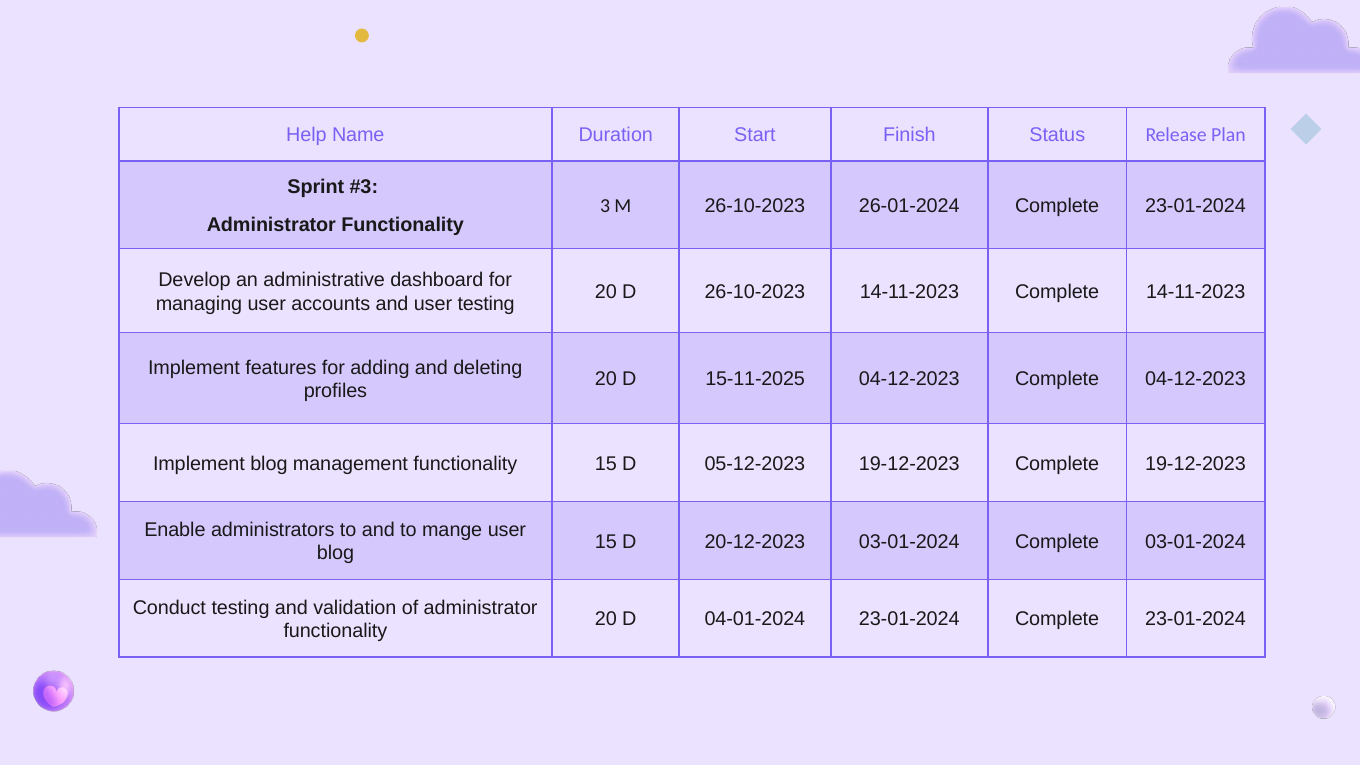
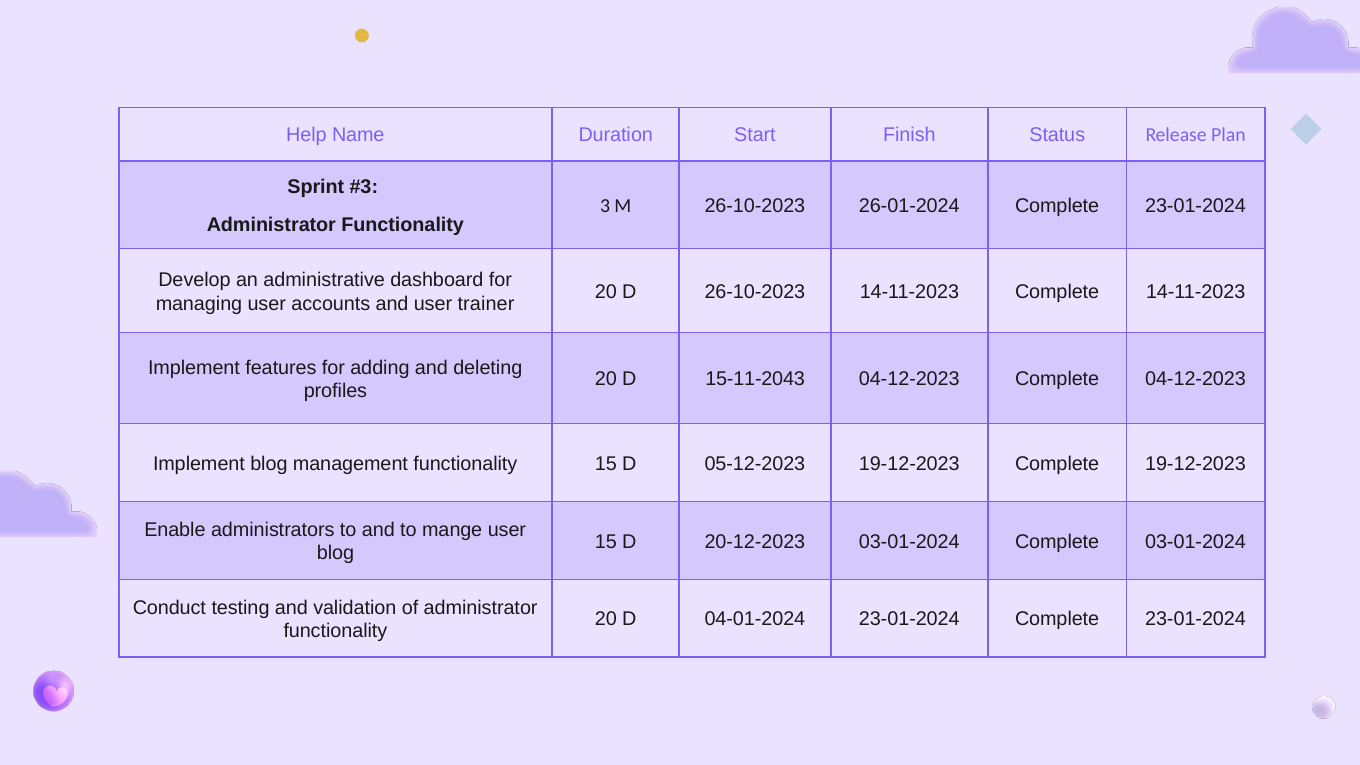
user testing: testing -> trainer (486, 303)
15-11-2025: 15-11-2025 -> 15-11-2043 (755, 379)
